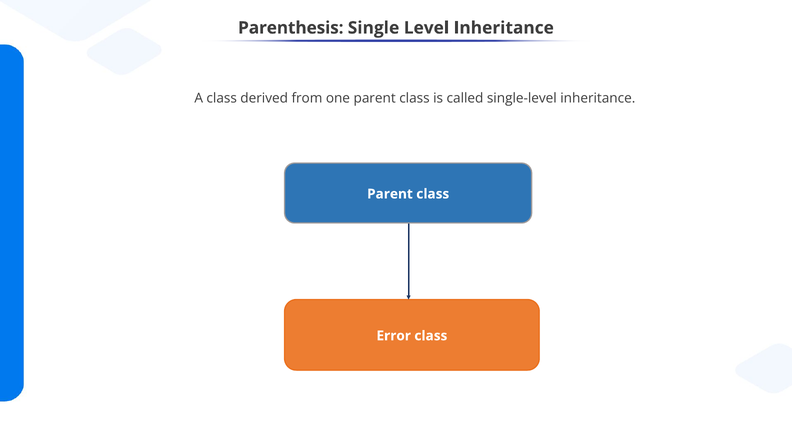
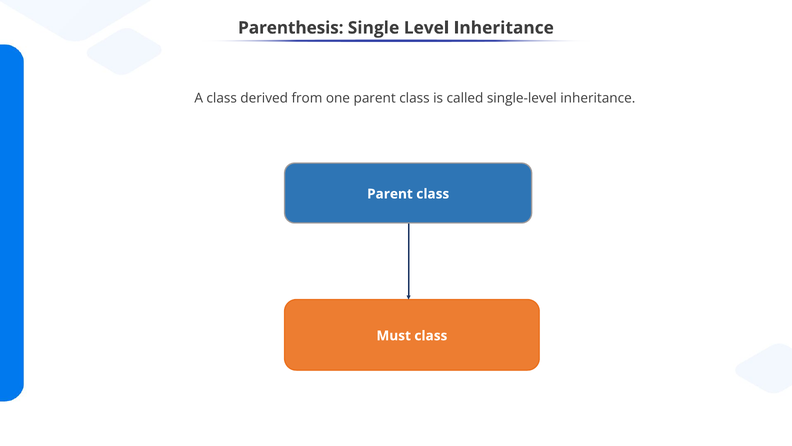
Error: Error -> Must (394, 335)
